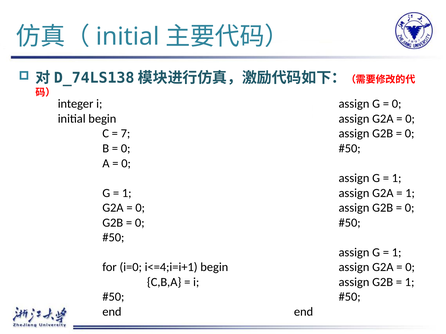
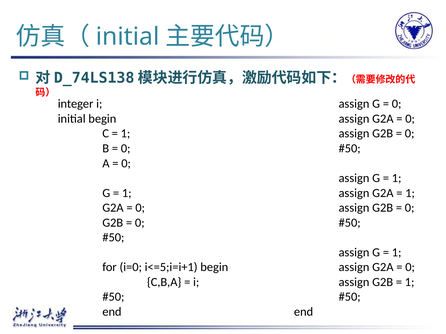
7: 7 -> 1 (125, 134)
i<=4;i=i+1: i<=4;i=i+1 -> i<=5;i=i+1 (171, 268)
